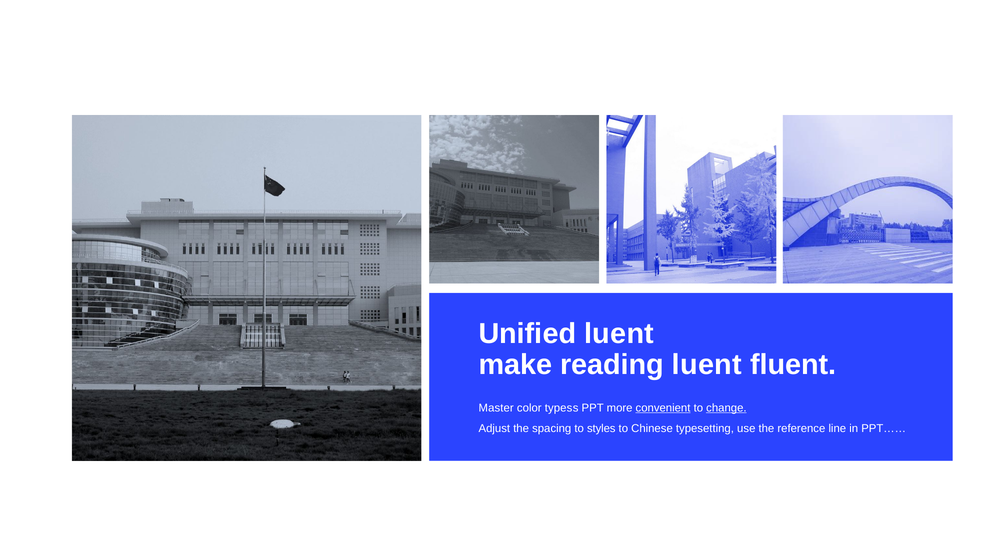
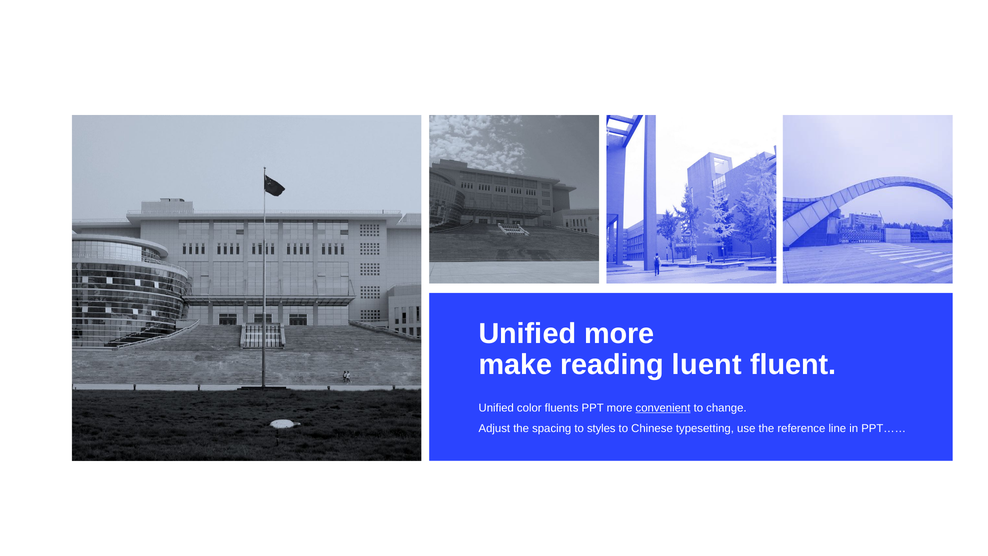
ed luent: luent -> more (619, 334)
Master: Master -> Unified (496, 408)
color types: types -> fluent (559, 408)
change underline: present -> none (726, 408)
